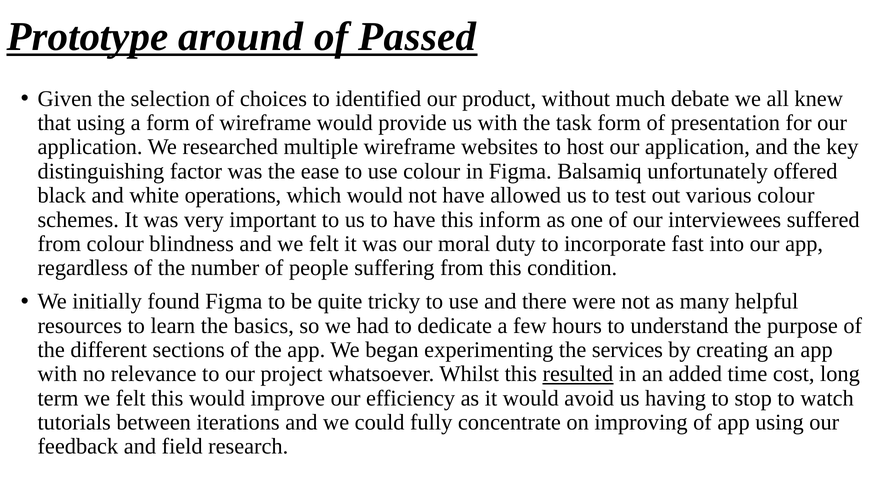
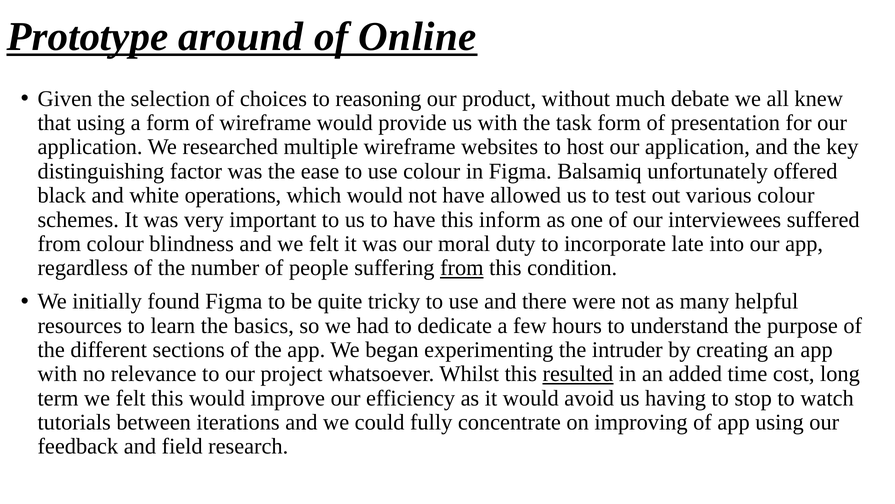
Passed: Passed -> Online (417, 37)
identified: identified -> reasoning (378, 99)
fast: fast -> late (688, 244)
from underline: none -> present (462, 268)
services: services -> intruder (627, 349)
